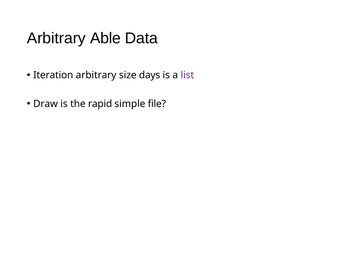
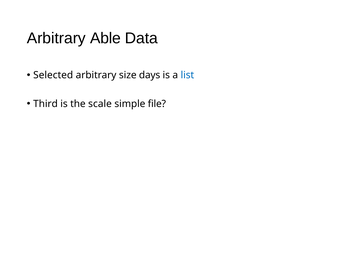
Iteration: Iteration -> Selected (53, 75)
list colour: purple -> blue (187, 75)
Draw: Draw -> Third (46, 104)
rapid: rapid -> scale (100, 104)
